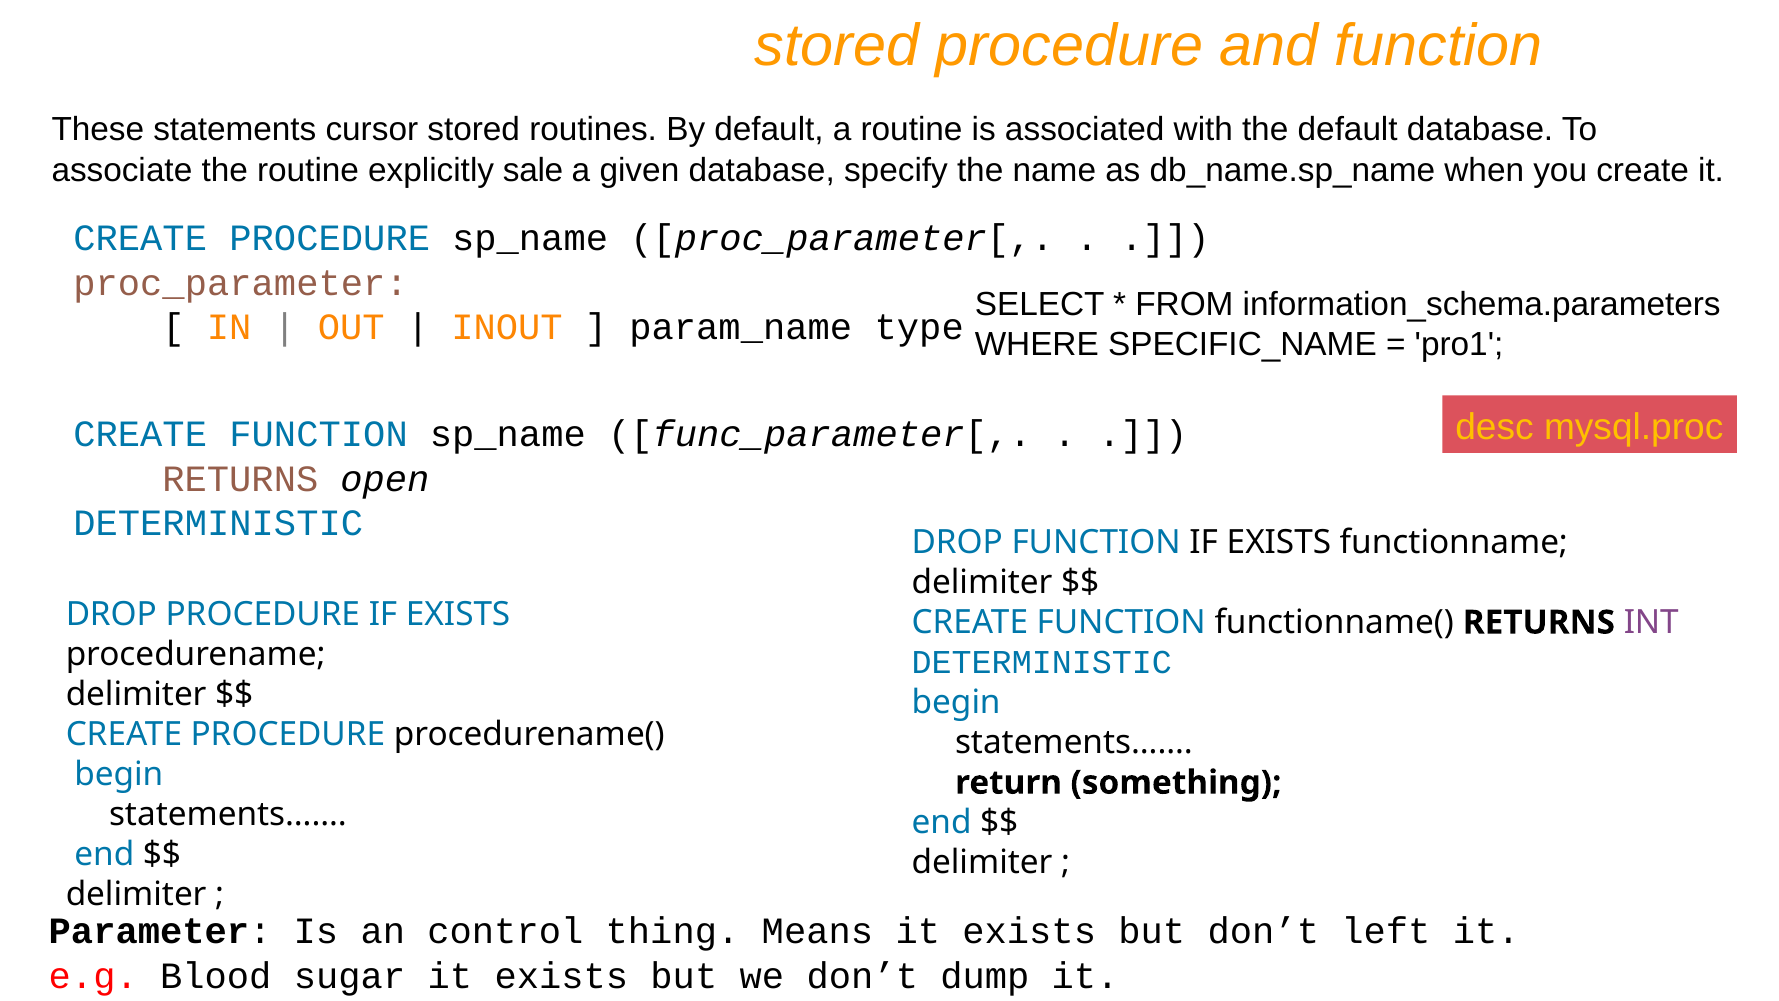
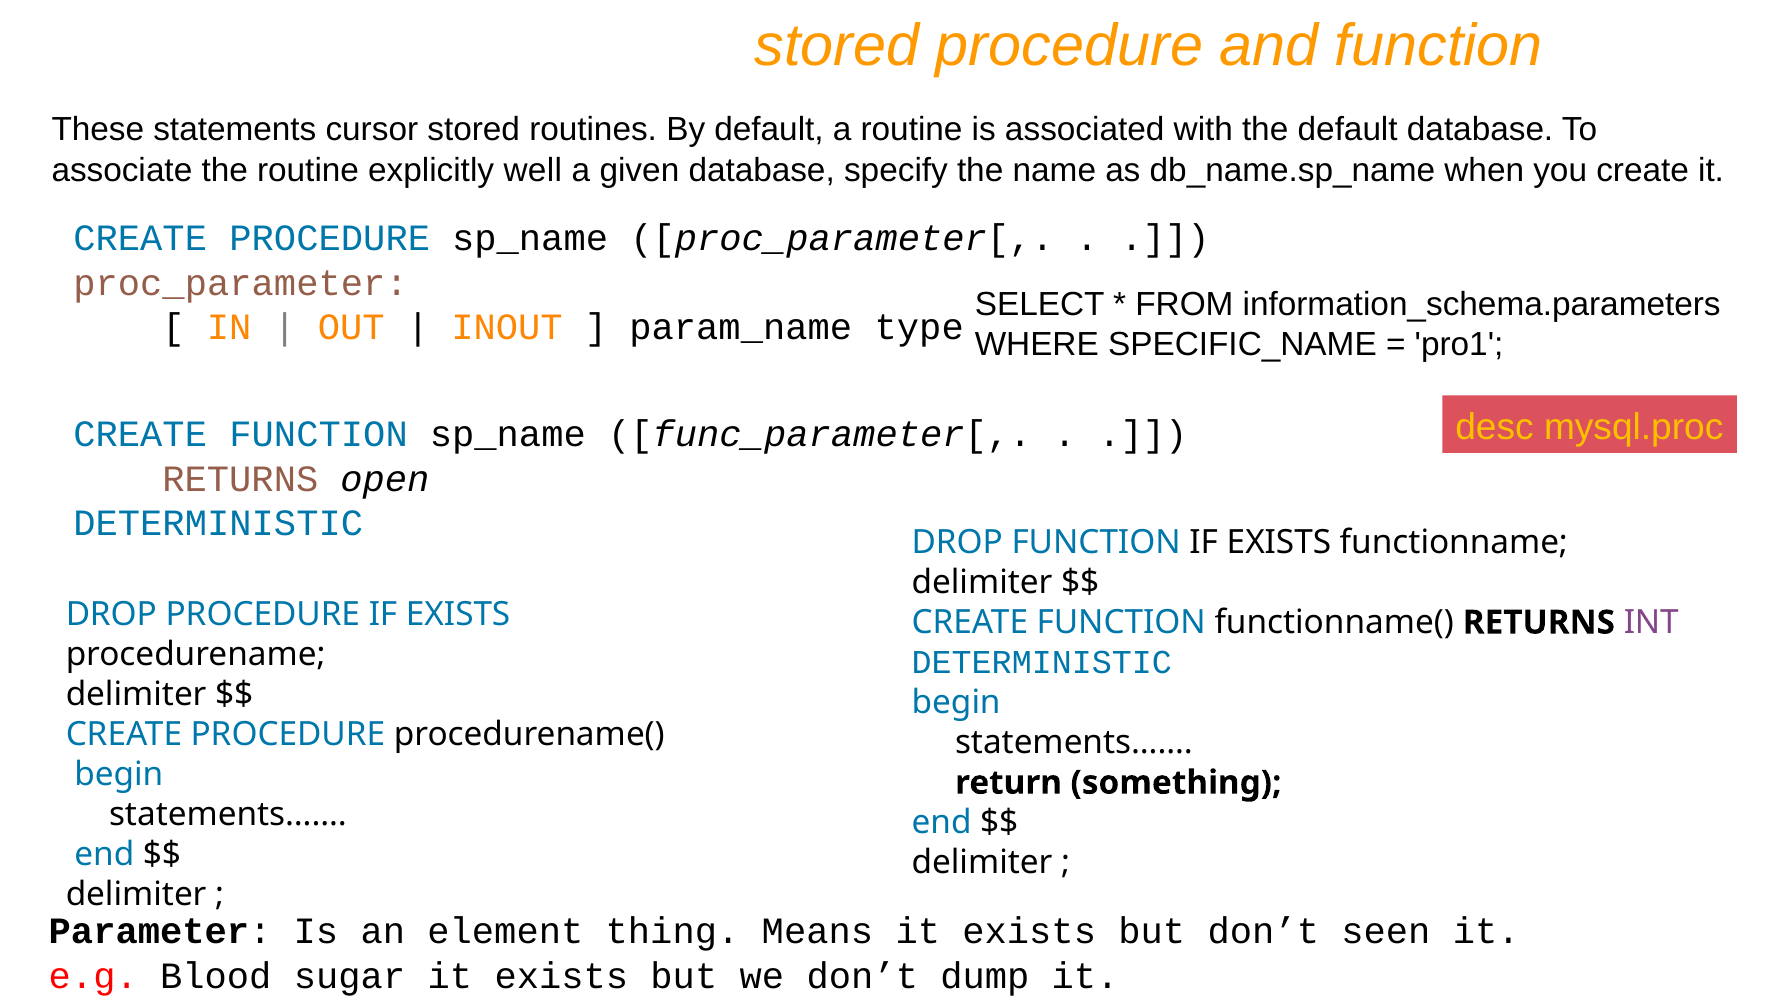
sale: sale -> well (533, 170)
control: control -> element (505, 931)
left: left -> seen (1386, 931)
